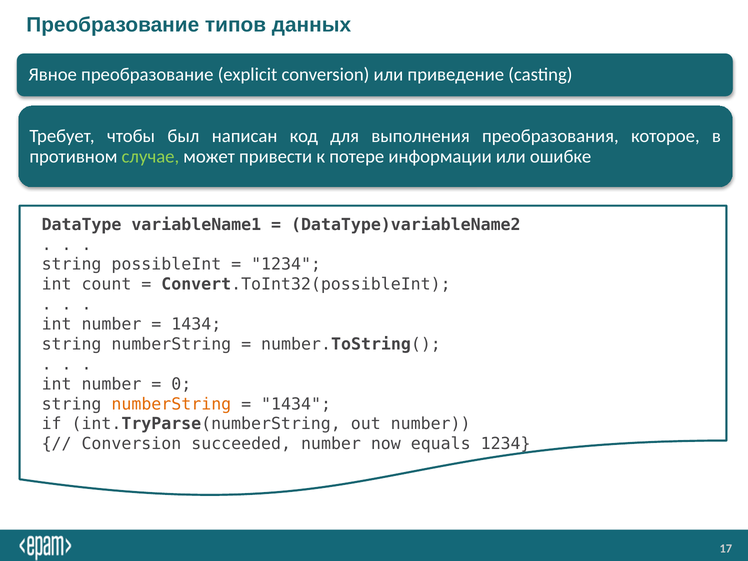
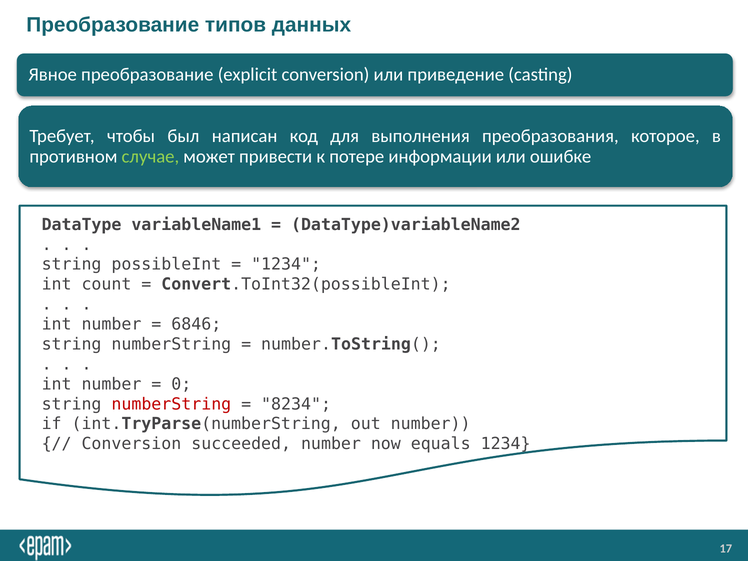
1434: 1434 -> 6846 (196, 324)
numberString colour: orange -> red (171, 404)
1434: 1434 -> 8234 (296, 404)
